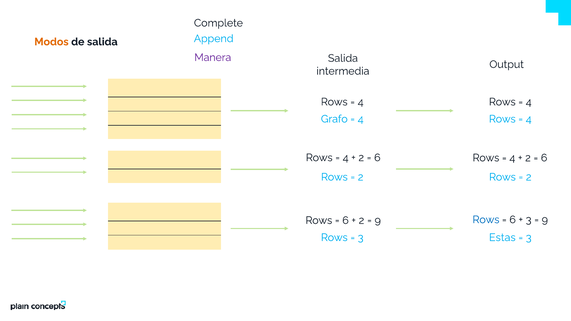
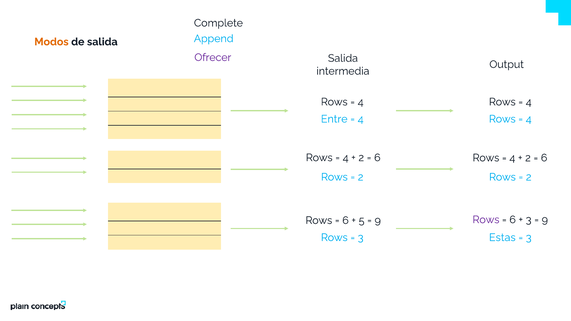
Manera: Manera -> Ofrecer (213, 57)
Grafo: Grafo -> Entre (334, 119)
Rows colour: blue -> purple (486, 220)
2: 2 -> 5 (362, 221)
